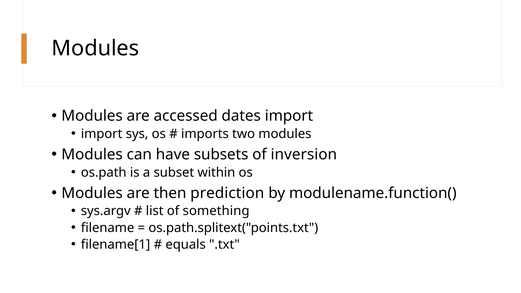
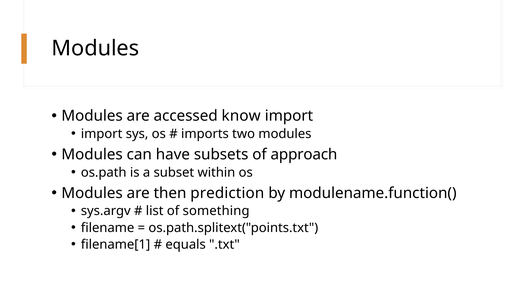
dates: dates -> know (241, 116)
inversion: inversion -> approach (304, 155)
